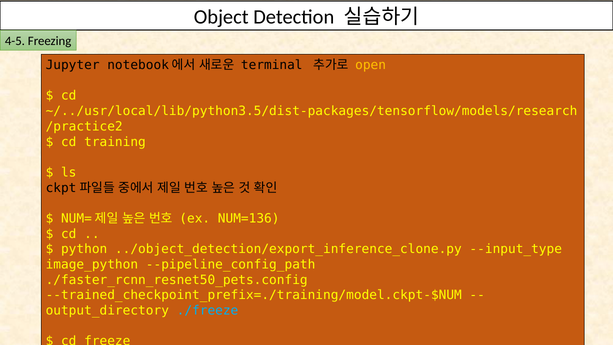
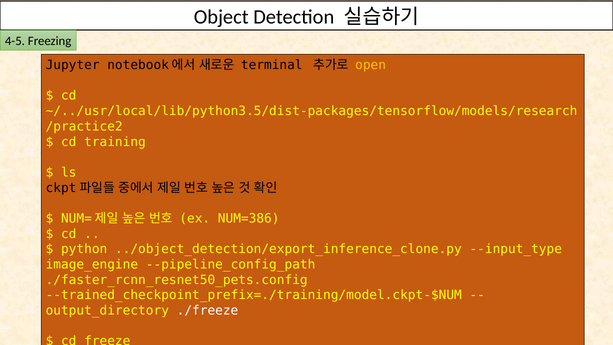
NUM=136: NUM=136 -> NUM=386 (249, 218)
image_python: image_python -> image_engine (92, 264)
./freeze colour: light blue -> white (207, 310)
